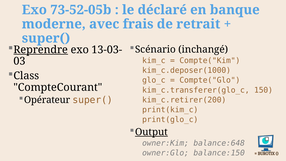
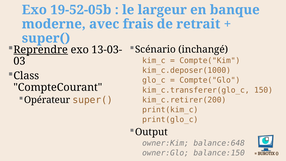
73-52-05b: 73-52-05b -> 19-52-05b (81, 10)
déclaré: déclaré -> largeur (162, 10)
Output underline: present -> none (151, 132)
